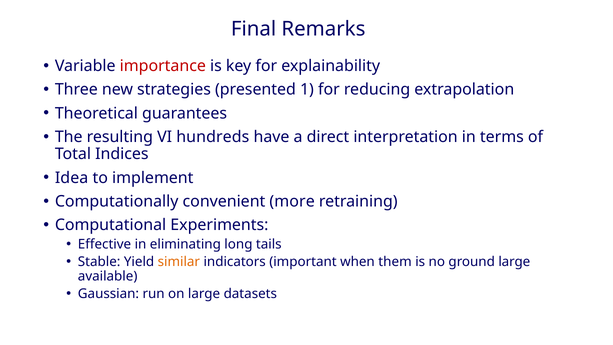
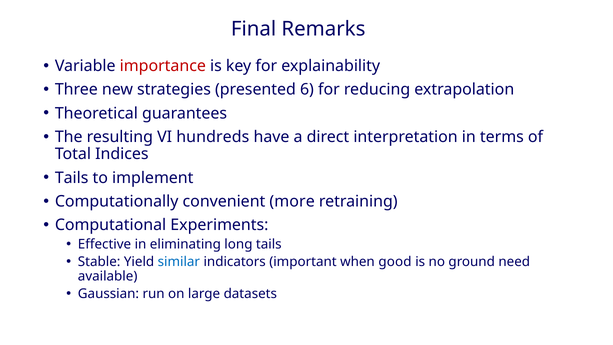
1: 1 -> 6 (307, 90)
Idea: Idea -> Tails (72, 178)
similar colour: orange -> blue (179, 262)
them: them -> good (395, 262)
ground large: large -> need (514, 262)
